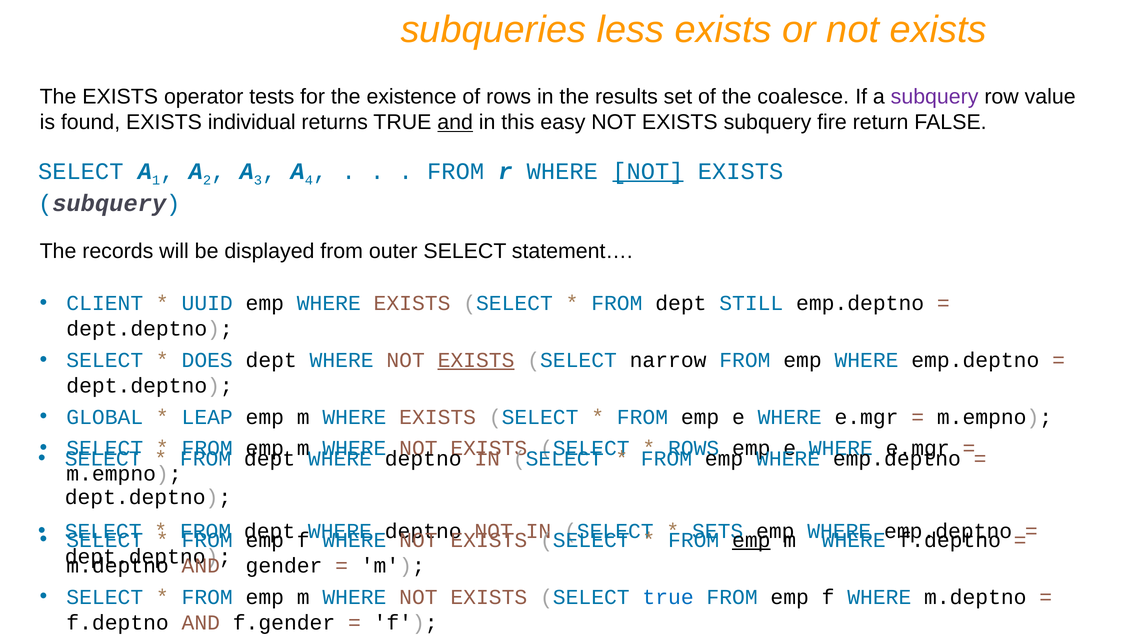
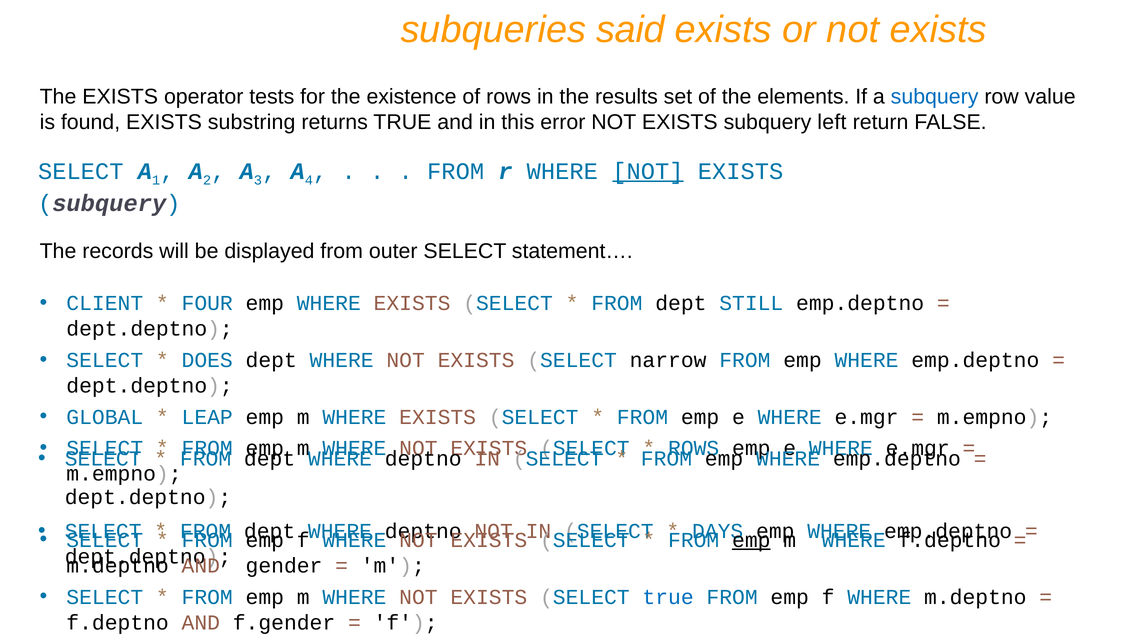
less: less -> said (631, 30)
coalesce: coalesce -> elements (803, 97)
subquery colour: purple -> blue (935, 97)
individual: individual -> substring (252, 122)
and underline: present -> none (455, 122)
easy: easy -> error (563, 122)
fire: fire -> left (832, 122)
UUID: UUID -> FOUR (207, 303)
EXISTS underline: present -> none (476, 360)
SETS: SETS -> DAYS (718, 531)
